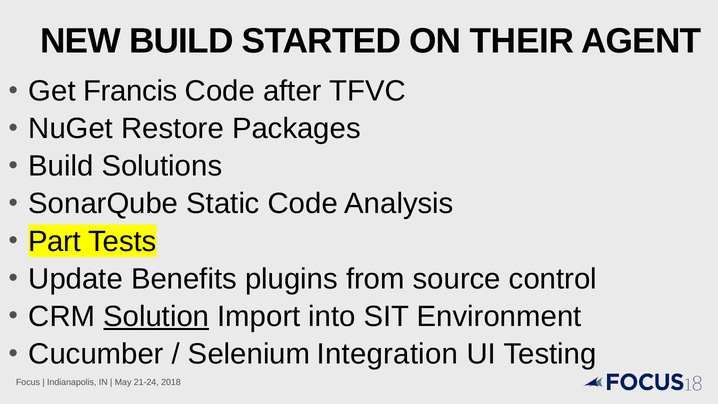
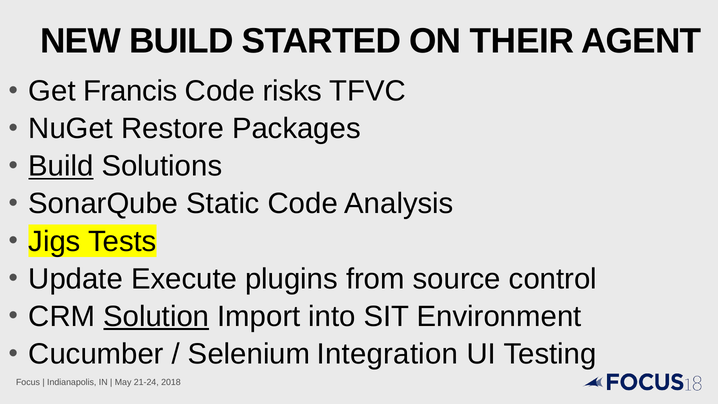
after: after -> risks (293, 91)
Build underline: none -> present (61, 166)
Part: Part -> Jigs (54, 241)
Benefits: Benefits -> Execute (184, 279)
